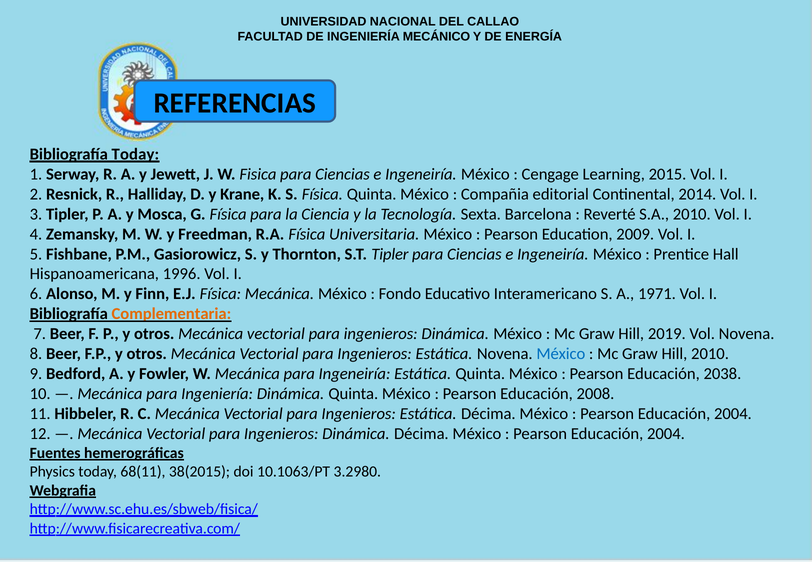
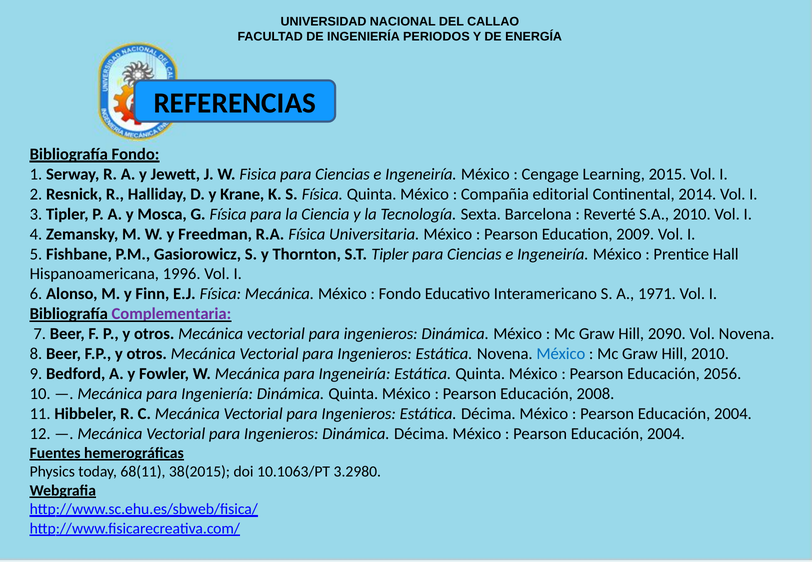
MECÁNICO: MECÁNICO -> PERIODOS (436, 37)
Bibliografía Today: Today -> Fondo (135, 154)
Complementaria colour: orange -> purple (171, 314)
2019: 2019 -> 2090 (667, 334)
2038: 2038 -> 2056 (722, 374)
